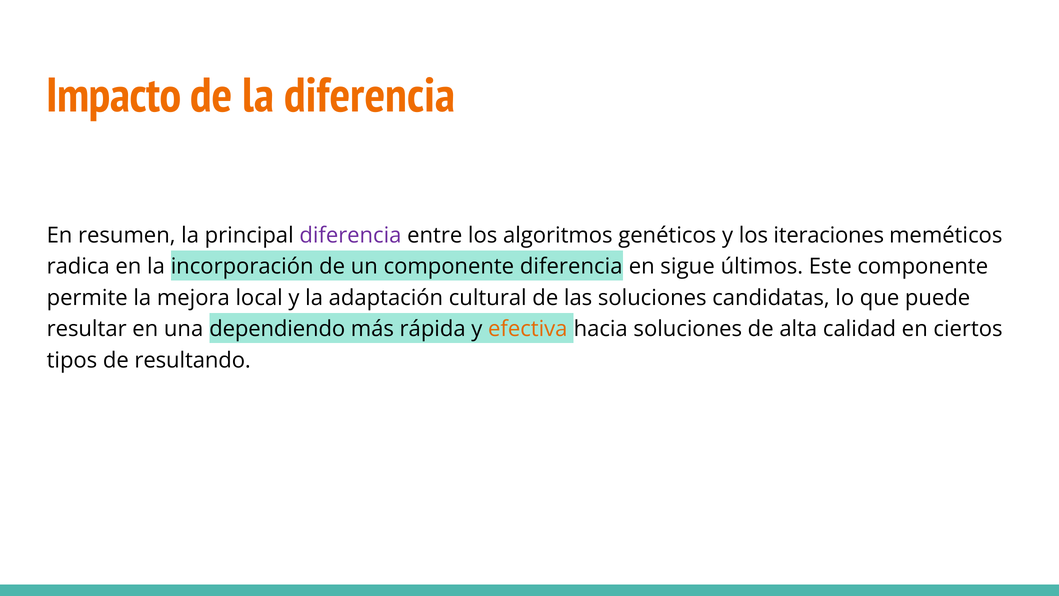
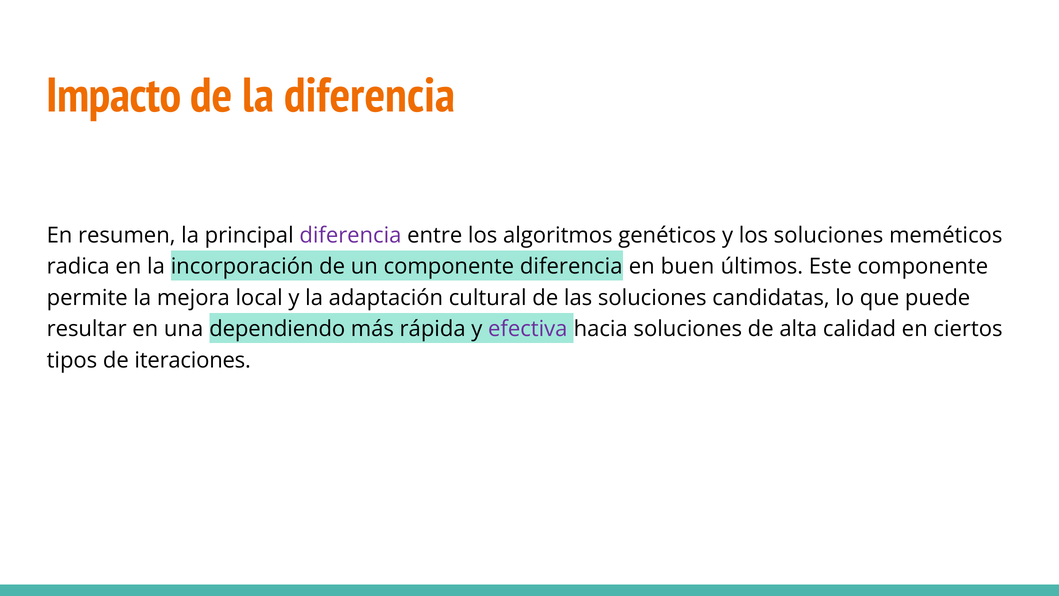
los iteraciones: iteraciones -> soluciones (829, 235)
sigue: sigue -> buen (688, 266)
efectiva colour: orange -> purple (528, 329)
resultando: resultando -> iteraciones (193, 360)
